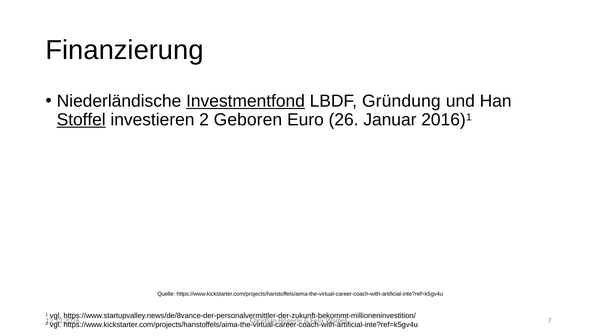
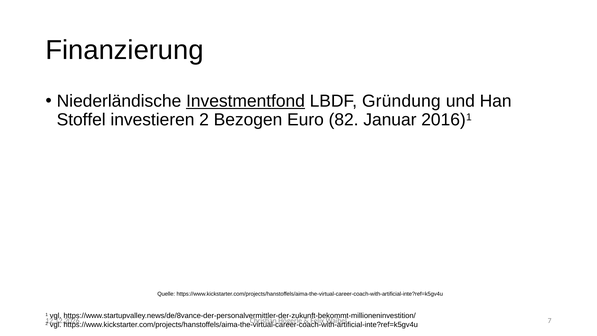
Stoffel underline: present -> none (81, 120)
Geboren: Geboren -> Bezogen (248, 120)
26: 26 -> 82 (344, 120)
